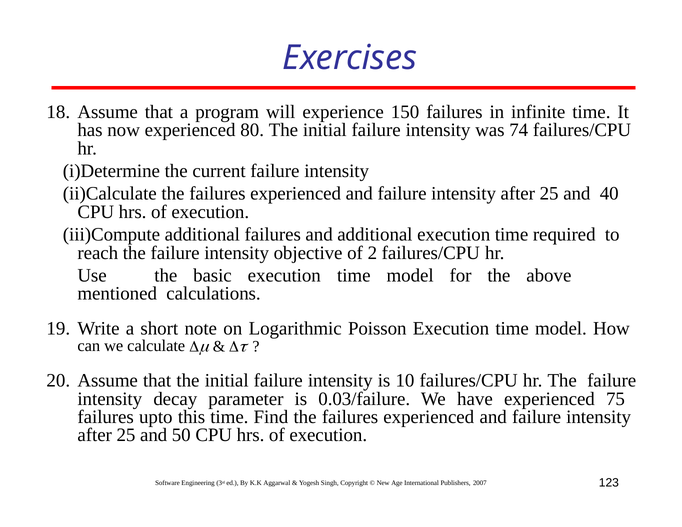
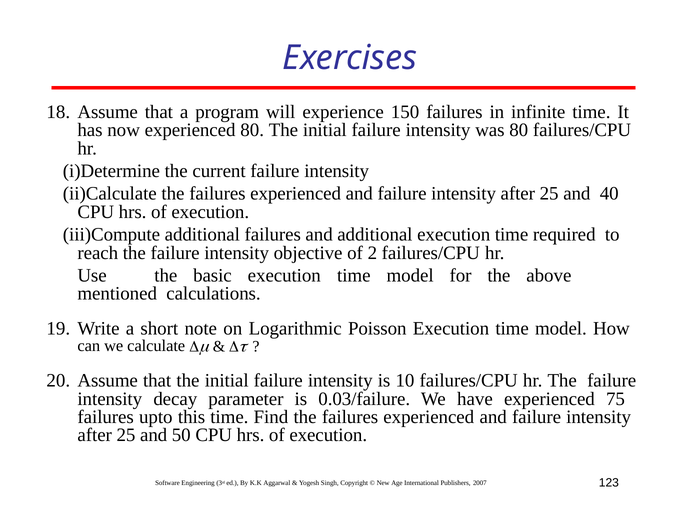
was 74: 74 -> 80 (519, 130)
